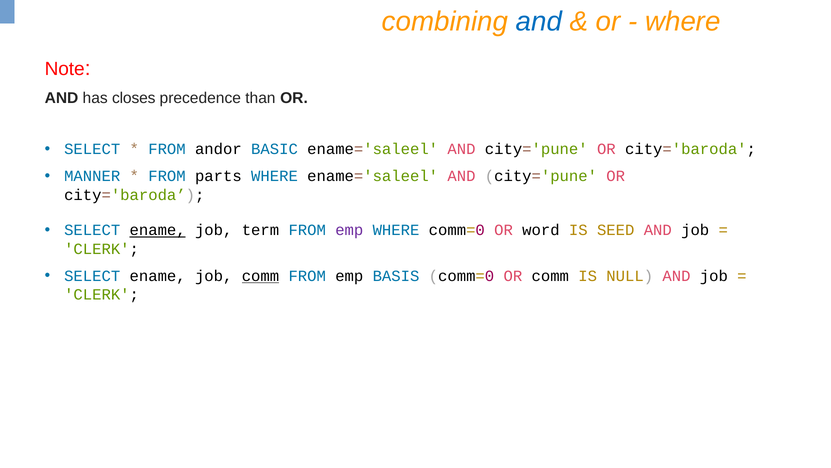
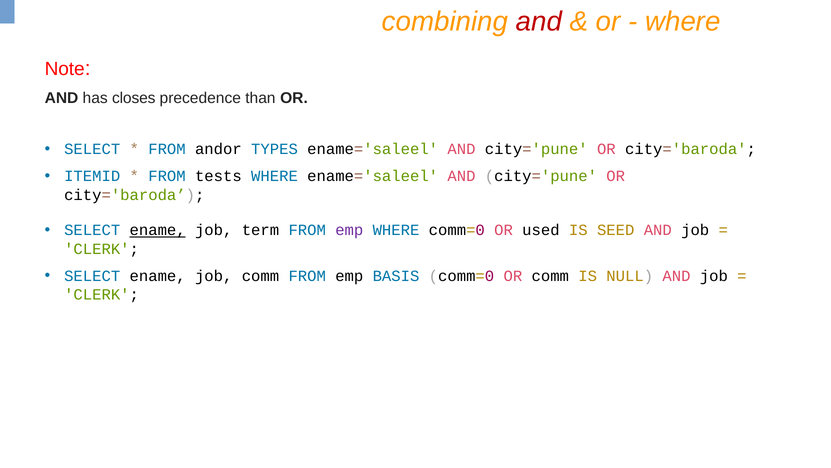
and colour: blue -> red (539, 22)
BASIC: BASIC -> TYPES (274, 149)
MANNER: MANNER -> ITEMID (92, 176)
parts: parts -> tests (218, 176)
word: word -> used (541, 230)
comm underline: present -> none (260, 276)
